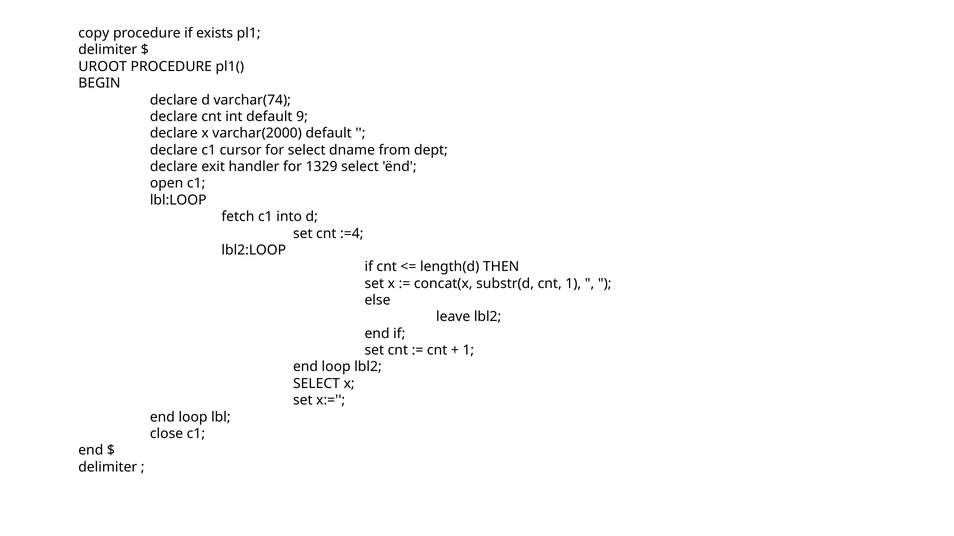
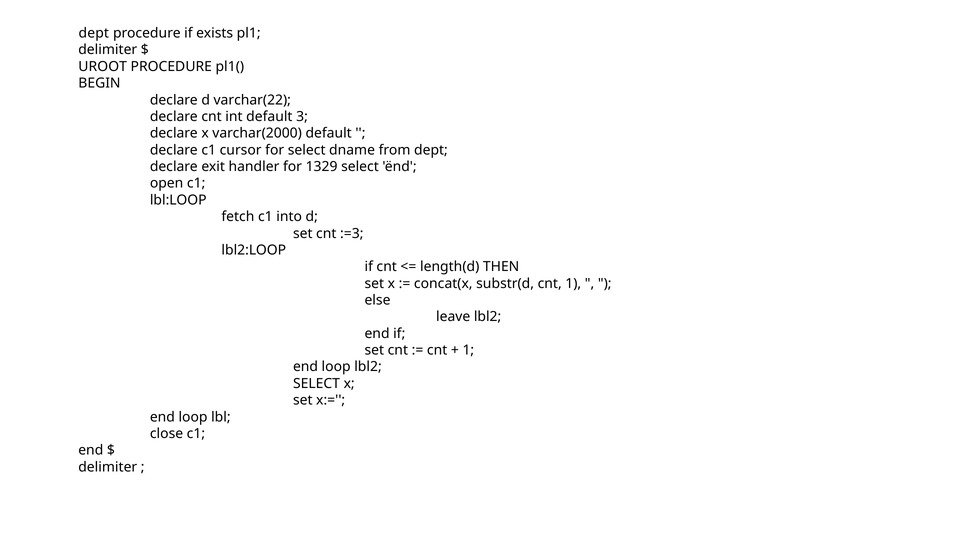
copy: copy -> dept (94, 33)
varchar(74: varchar(74 -> varchar(22 (252, 100)
9: 9 -> 3 (302, 117)
:=4: :=4 -> :=3 (352, 234)
